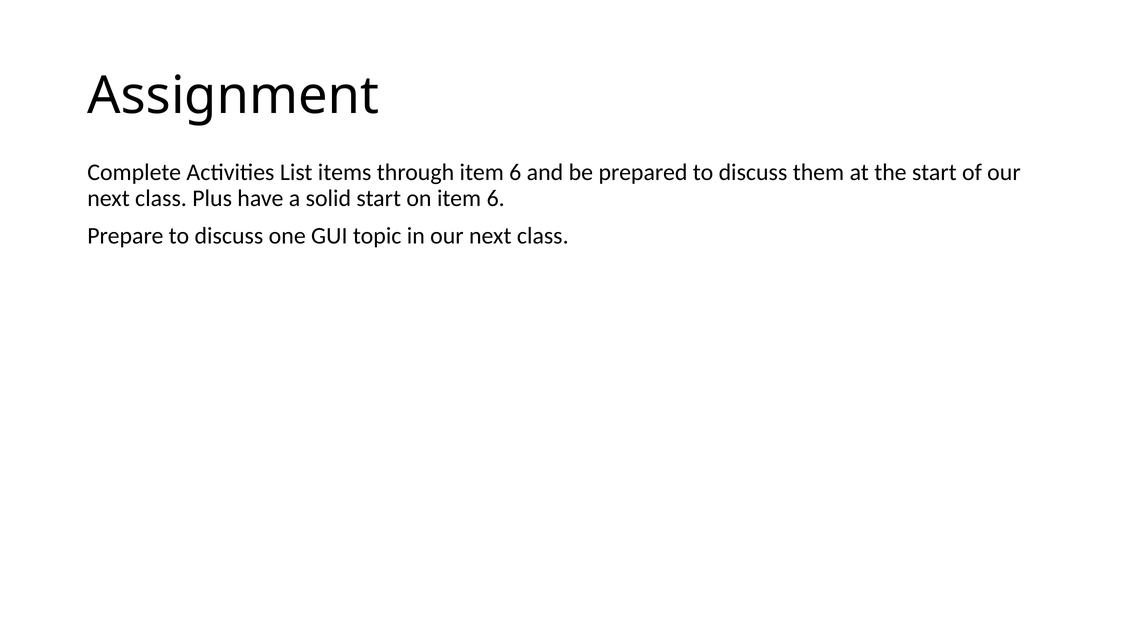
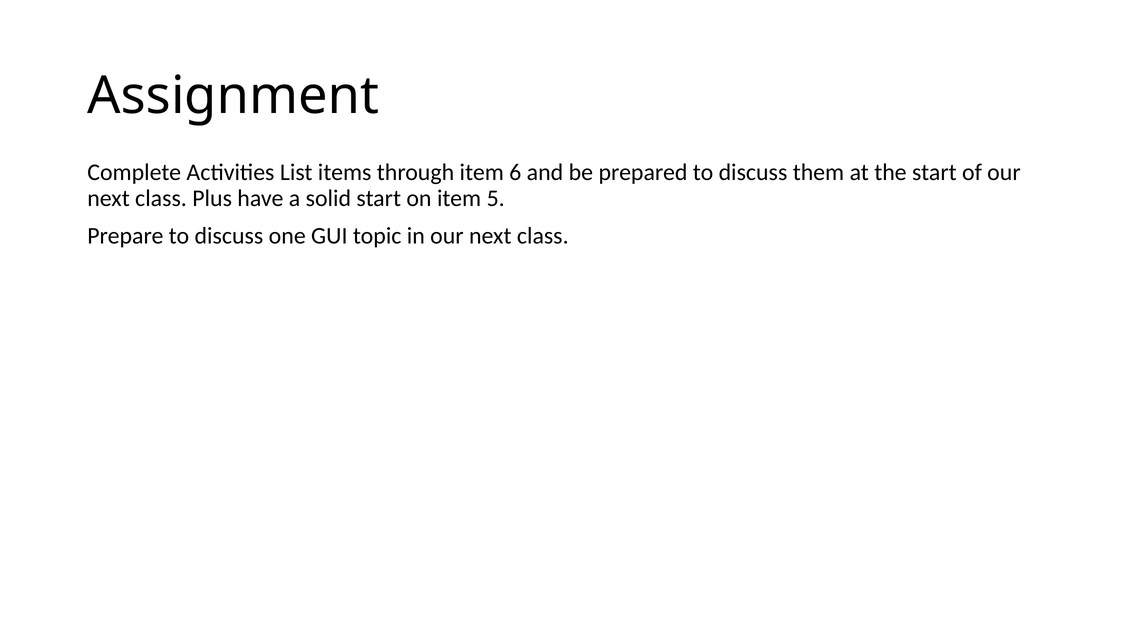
on item 6: 6 -> 5 (496, 198)
